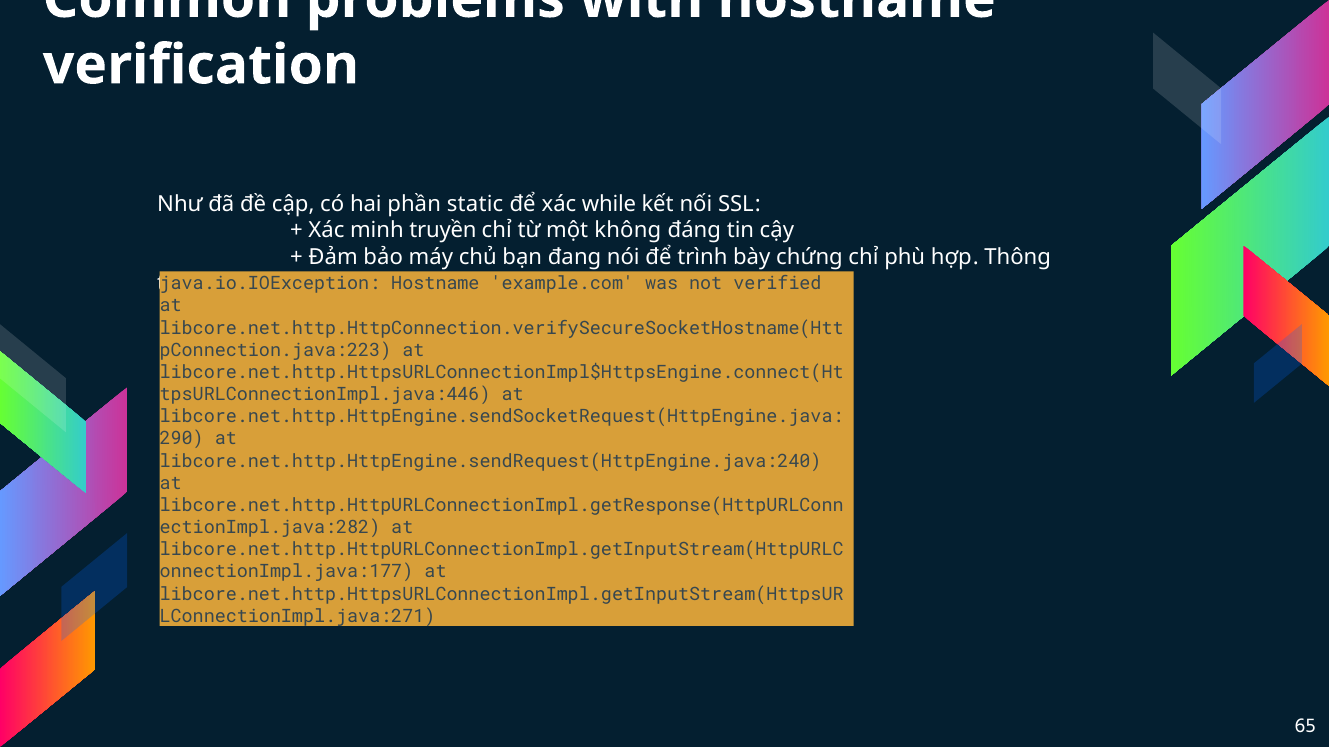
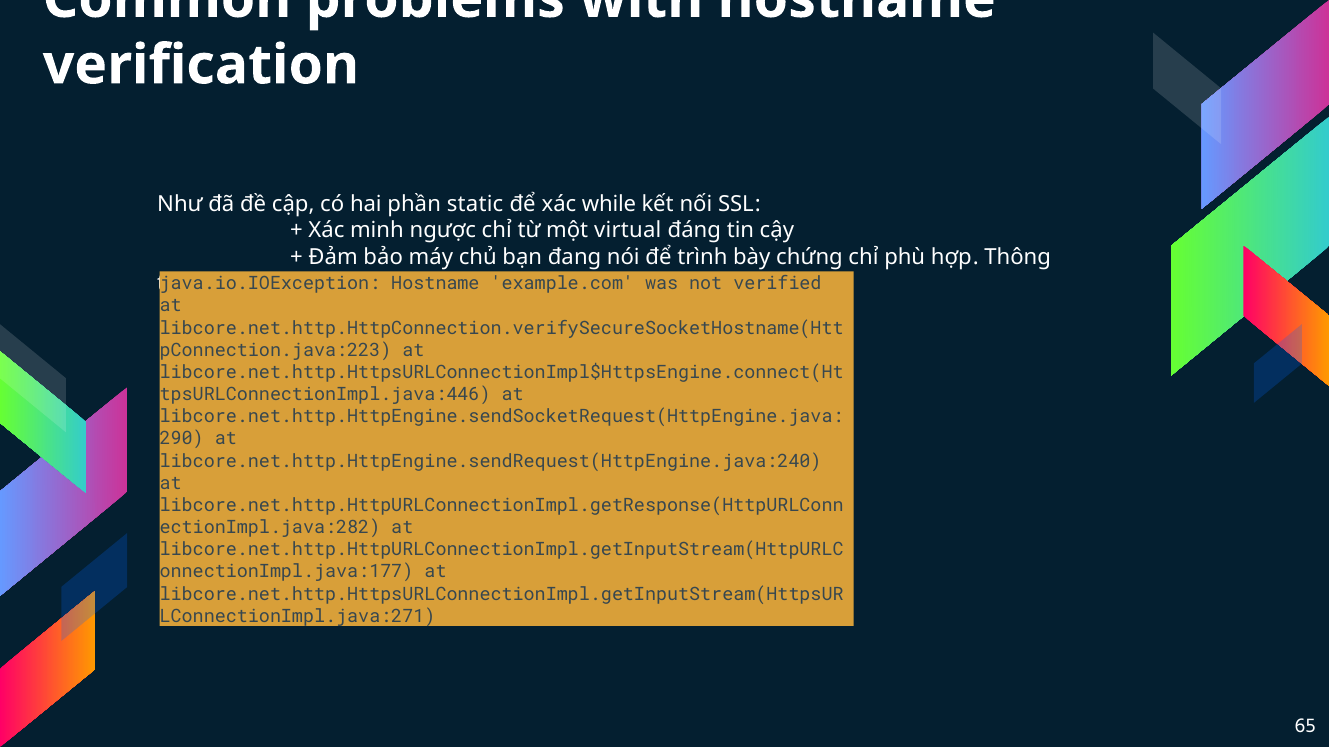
truyền: truyền -> ngược (443, 231)
không: không -> virtual (628, 231)
